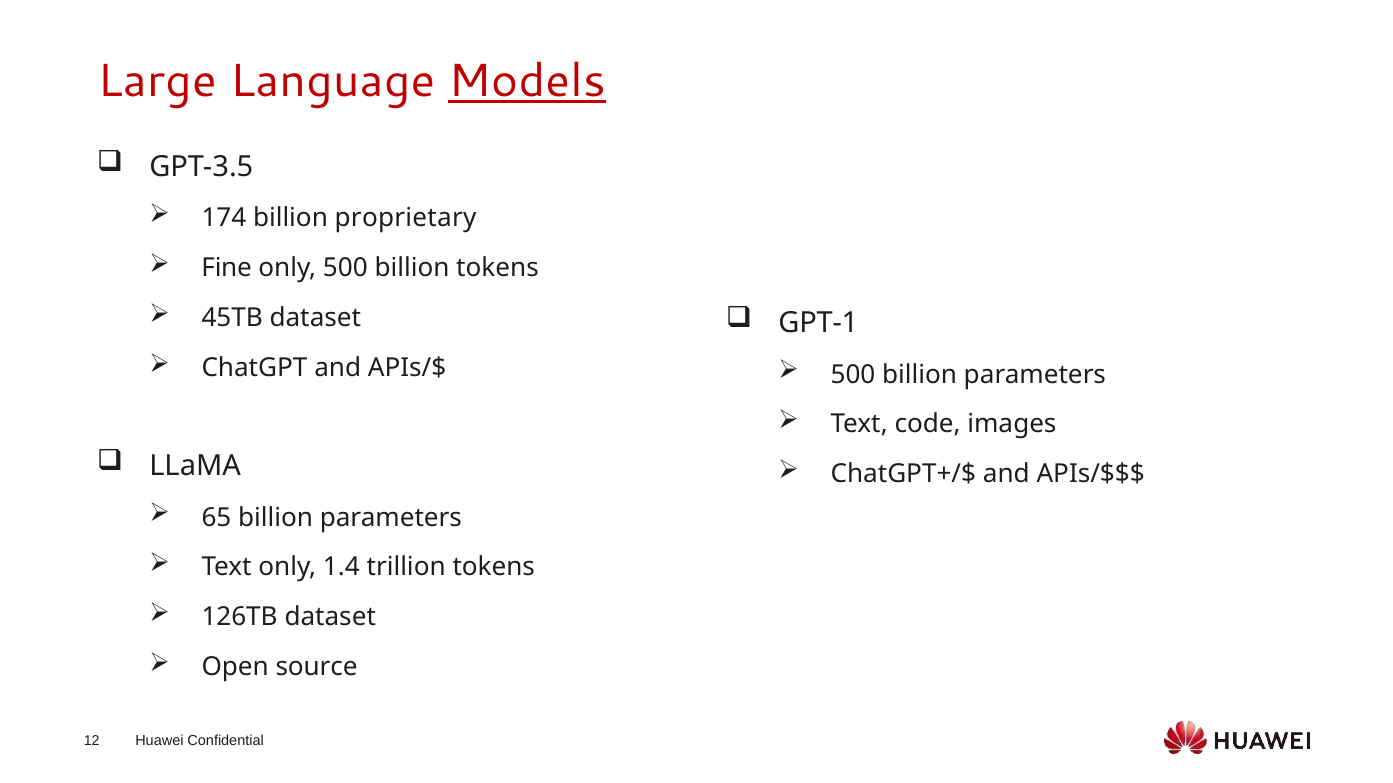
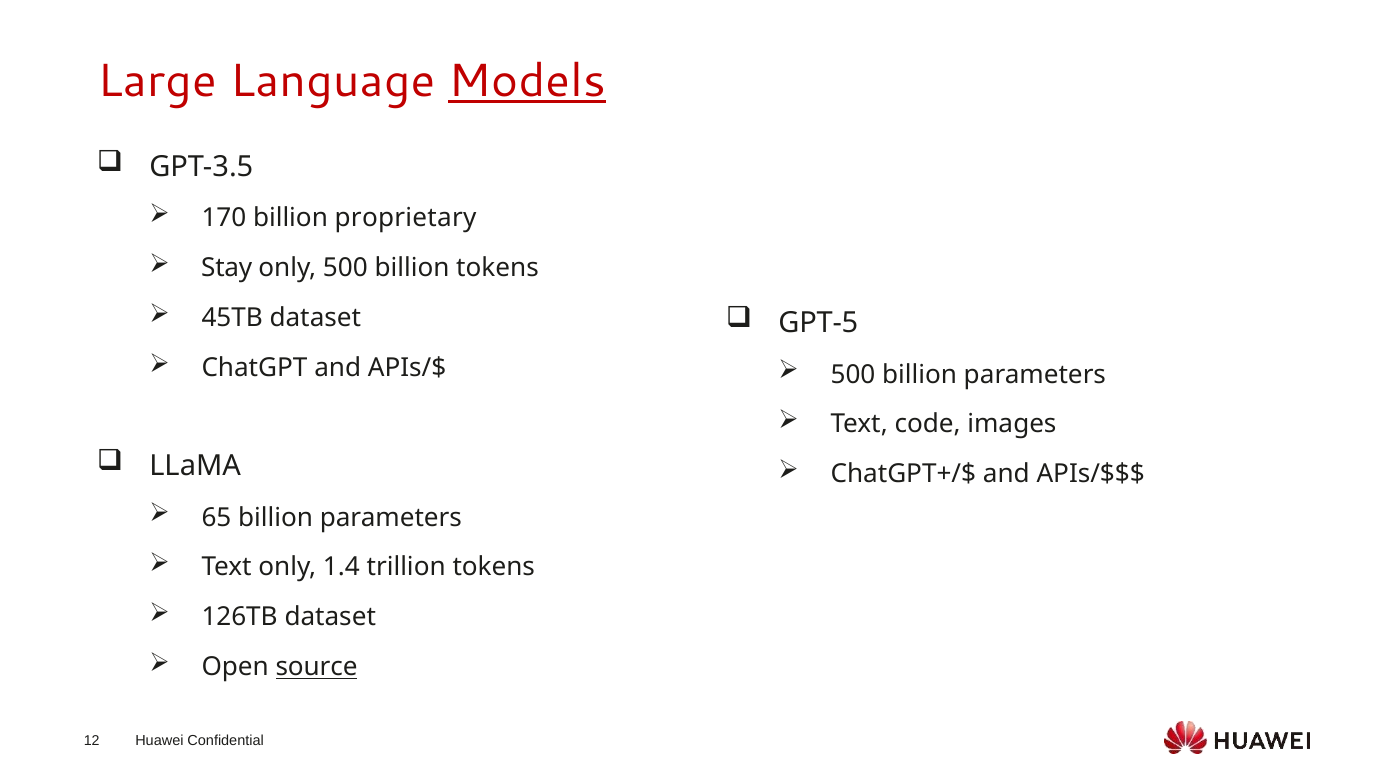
174: 174 -> 170 (224, 218)
Fine: Fine -> Stay (227, 268)
GPT-1: GPT-1 -> GPT-5 (818, 323)
source underline: none -> present (317, 668)
